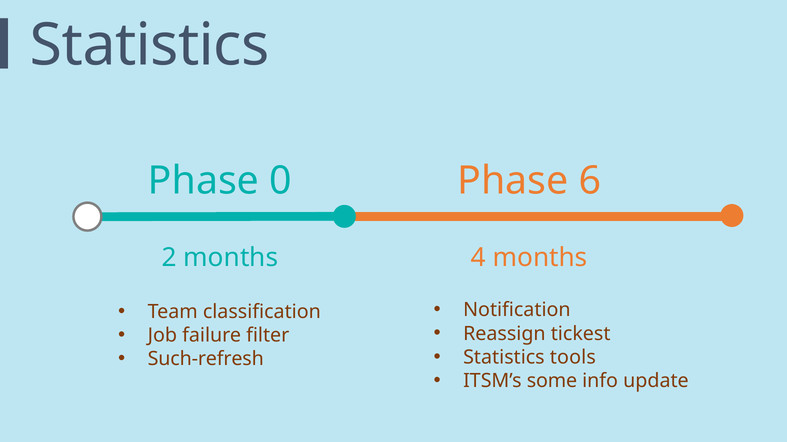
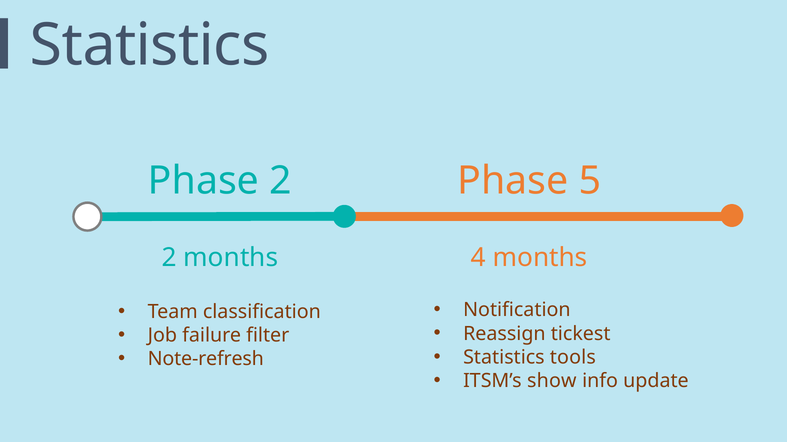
Phase 0: 0 -> 2 (281, 181)
6: 6 -> 5 (590, 181)
Such-refresh: Such-refresh -> Note-refresh (206, 359)
some: some -> show (552, 381)
